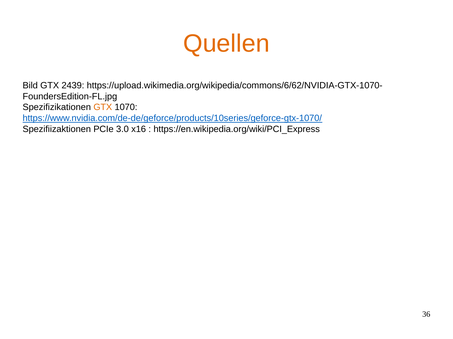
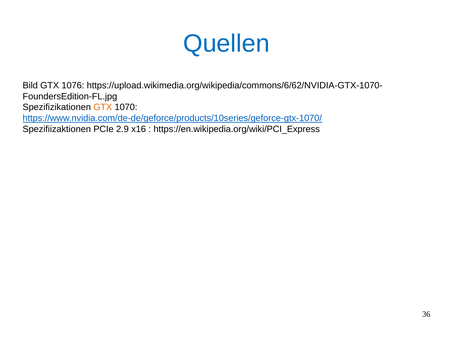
Quellen colour: orange -> blue (226, 44)
2439: 2439 -> 1076 (73, 86)
3.0: 3.0 -> 2.9 (122, 129)
